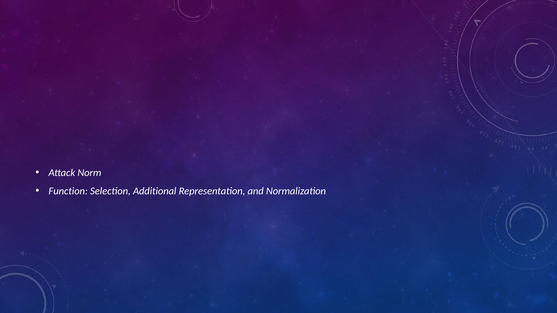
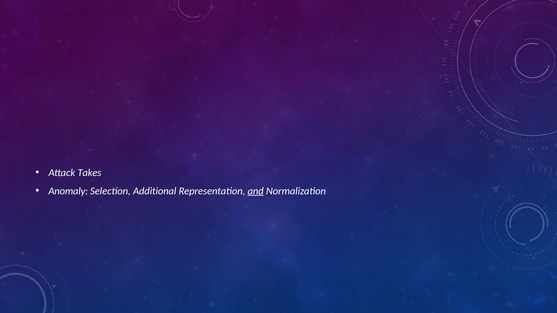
Norm: Norm -> Takes (89, 173)
Function: Function -> Anomaly (68, 191)
and underline: none -> present (256, 191)
